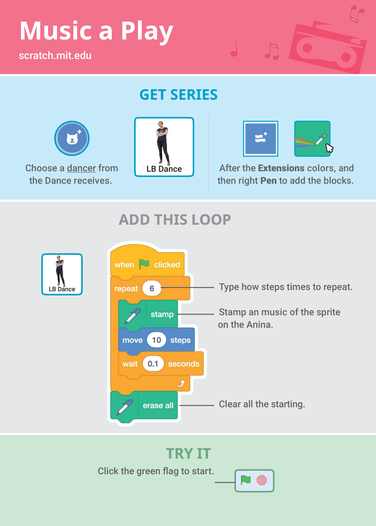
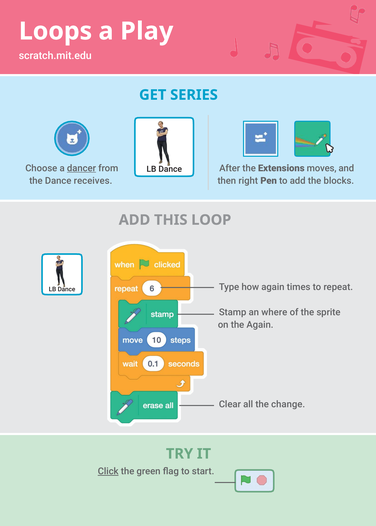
Music: Music -> Loops (55, 31)
colors: colors -> moves (322, 168)
how steps: steps -> again (273, 287)
an music: music -> where (274, 312)
the Anina: Anina -> Again (260, 325)
starting: starting -> change (288, 405)
Click underline: none -> present (108, 472)
